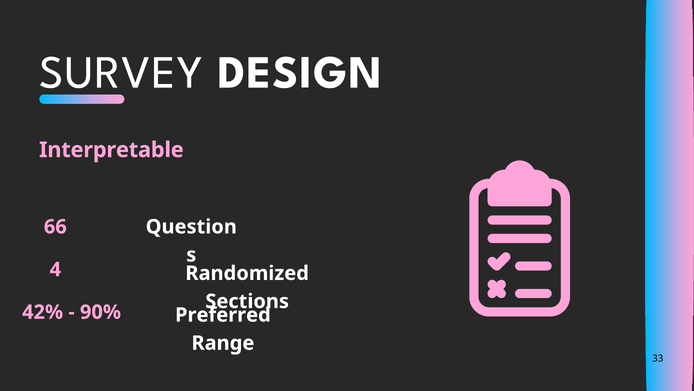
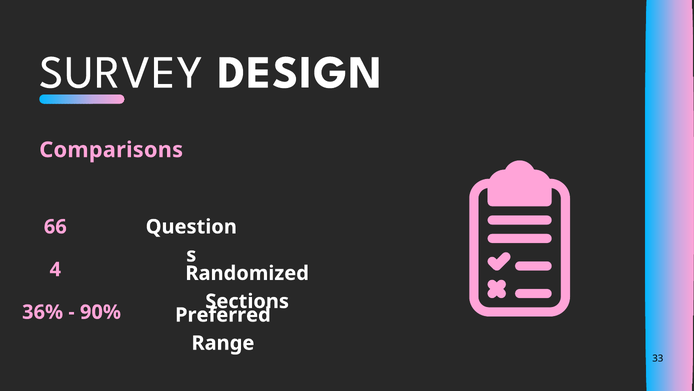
Interpretable: Interpretable -> Comparisons (111, 150)
42%: 42% -> 36% (43, 312)
